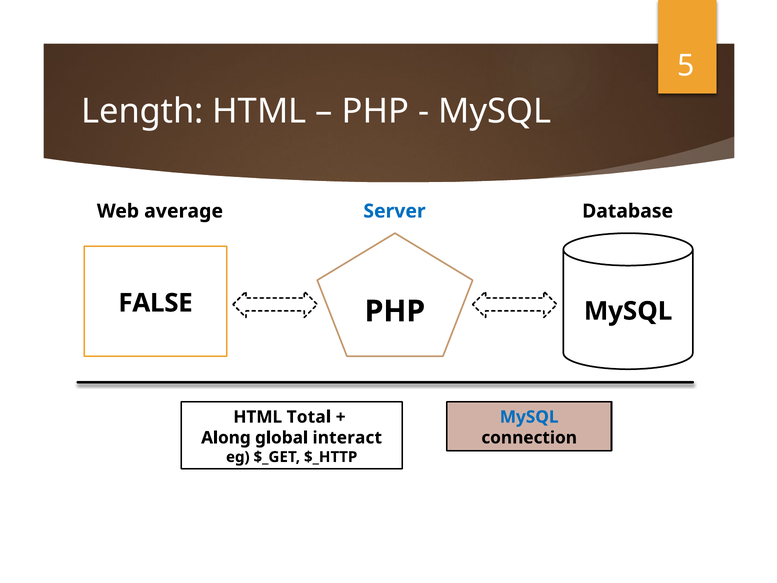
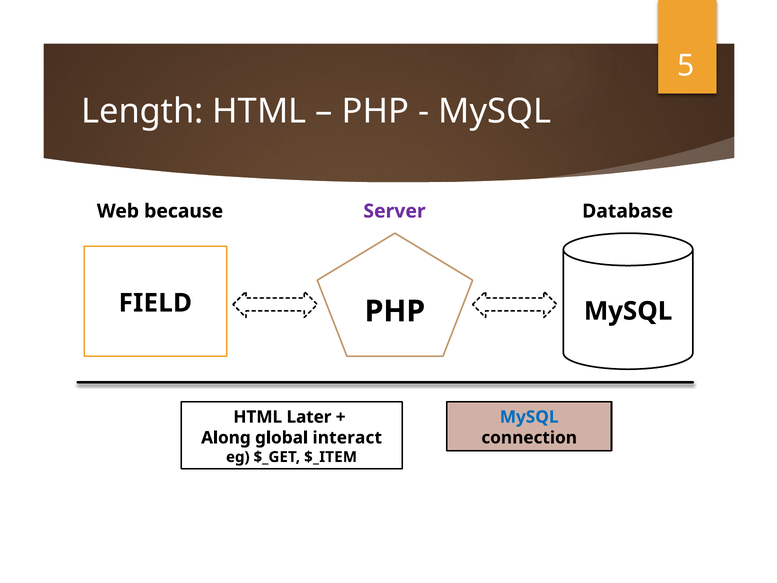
average: average -> because (184, 211)
Server colour: blue -> purple (394, 211)
FALSE: FALSE -> FIELD (155, 303)
Total: Total -> Later (309, 417)
$_HTTP: $_HTTP -> $_ITEM (331, 457)
